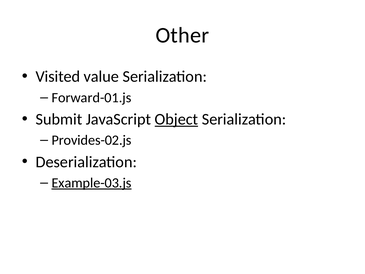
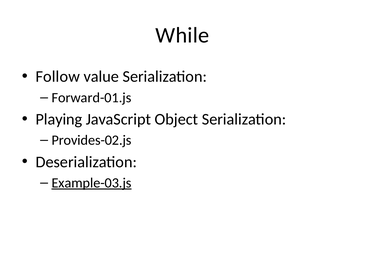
Other: Other -> While (182, 35)
Visited: Visited -> Follow (58, 77)
Submit: Submit -> Playing (59, 119)
Object underline: present -> none (176, 119)
